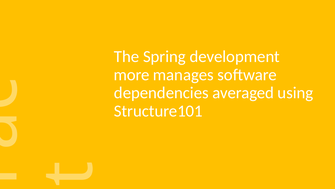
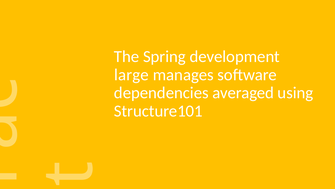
more: more -> large (131, 75)
